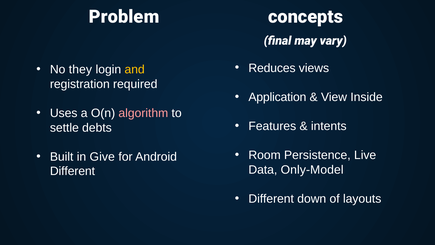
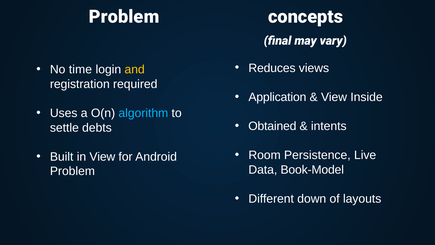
they: they -> time (80, 70)
algorithm colour: pink -> light blue (143, 113)
Features: Features -> Obtained (272, 126)
in Give: Give -> View (102, 157)
Only-Model: Only-Model -> Book-Model (312, 169)
Different: Different -> Problem (72, 171)
